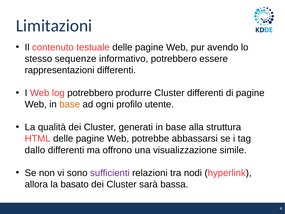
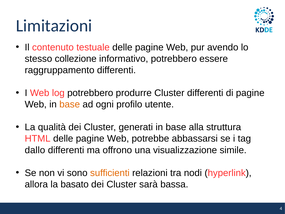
sequenze: sequenze -> collezione (76, 59)
rappresentazioni: rappresentazioni -> raggruppamento (60, 70)
sufficienti colour: purple -> orange (110, 173)
